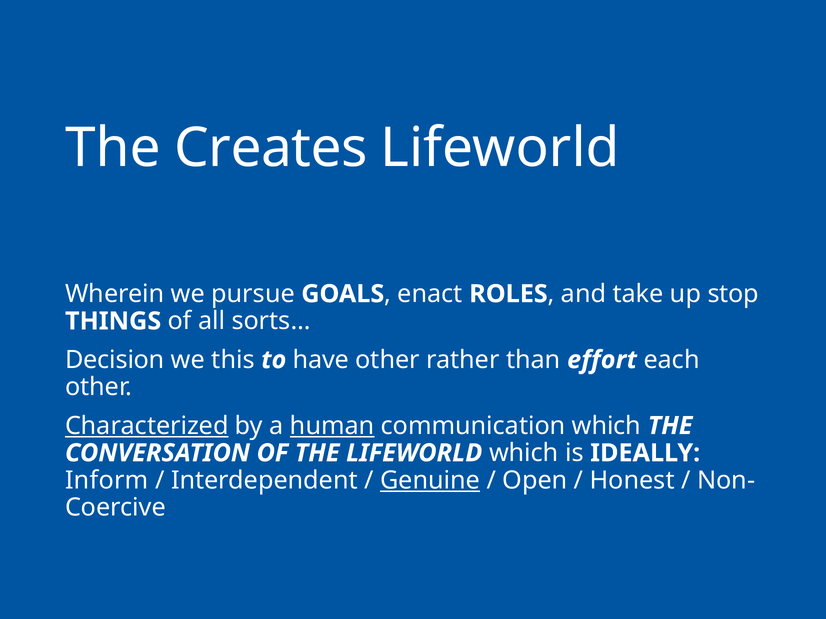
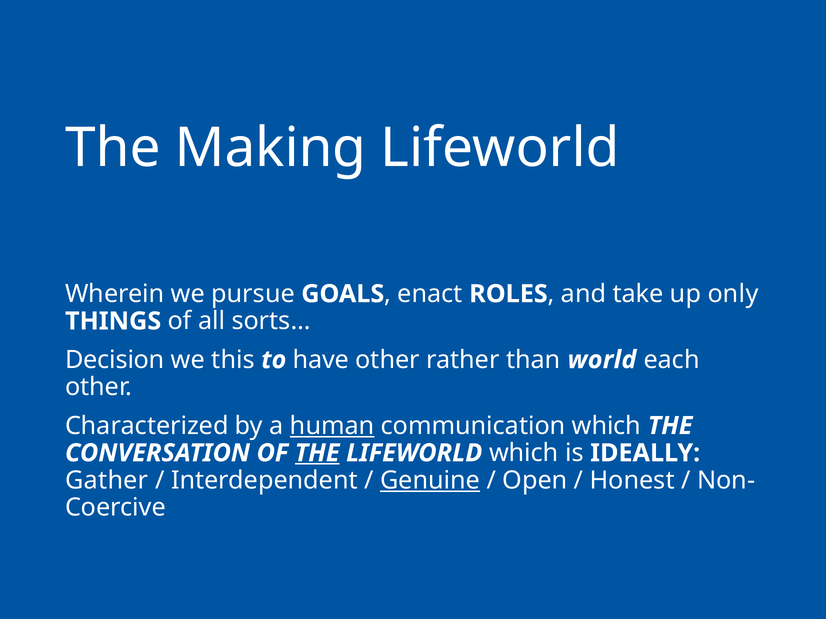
Creates: Creates -> Making (271, 148)
stop: stop -> only (733, 294)
effort: effort -> world (602, 360)
Characterized underline: present -> none (147, 426)
THE underline: none -> present (317, 453)
Inform: Inform -> Gather (107, 481)
